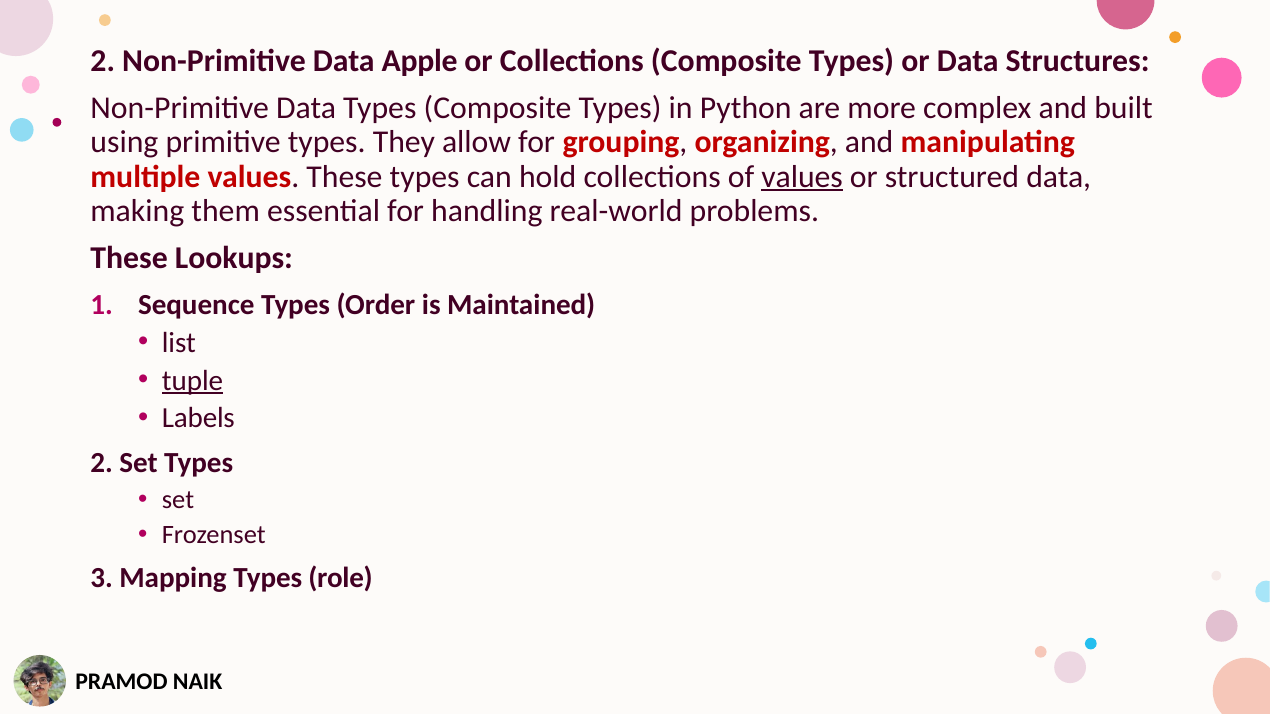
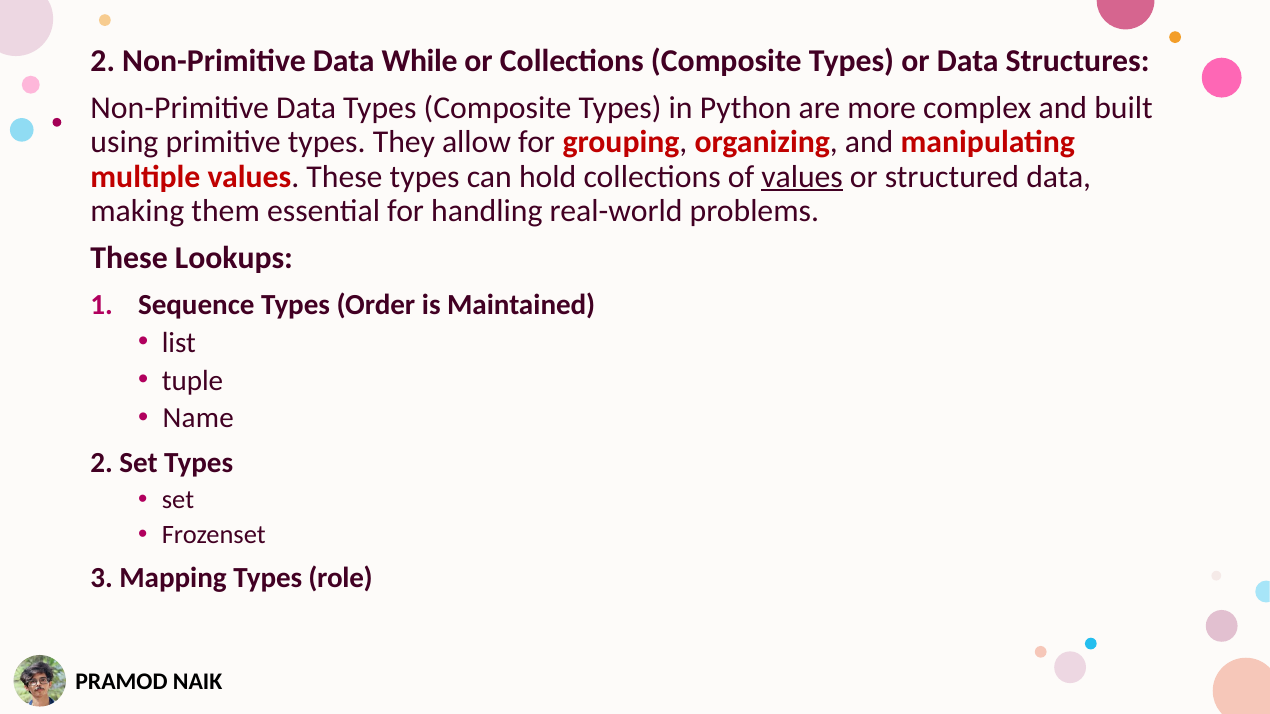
Apple: Apple -> While (420, 61)
tuple underline: present -> none (193, 381)
Labels: Labels -> Name (198, 419)
